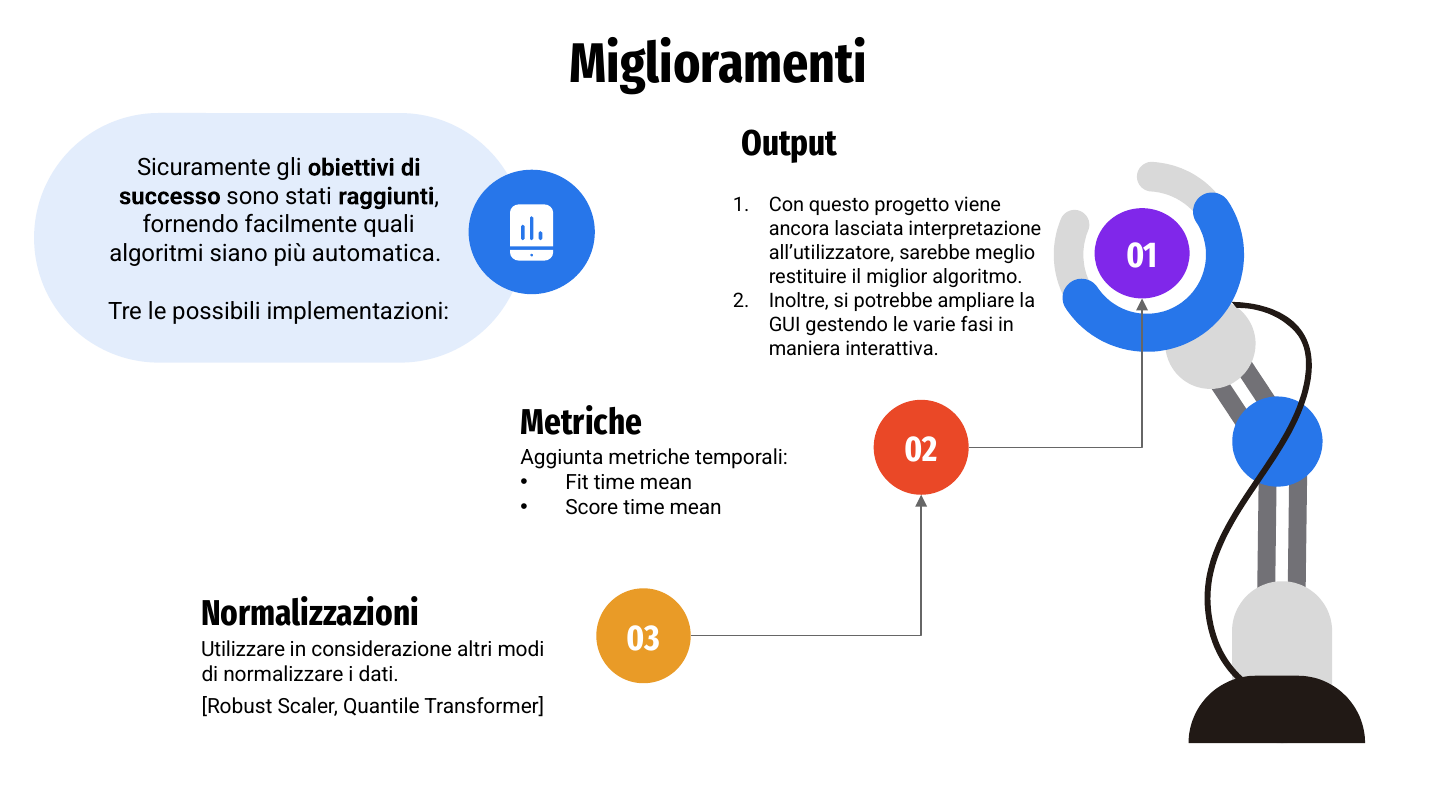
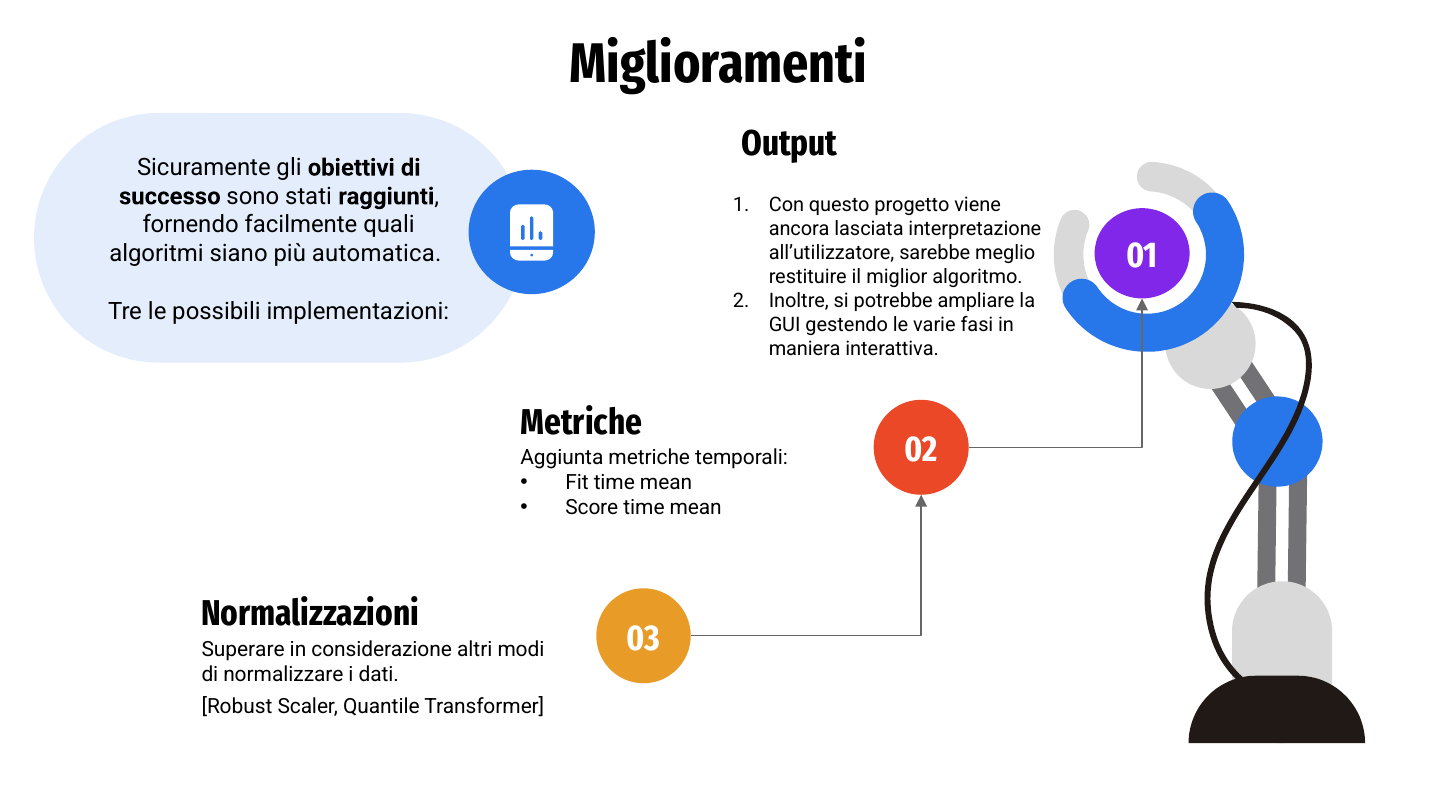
Utilizzare: Utilizzare -> Superare (243, 650)
